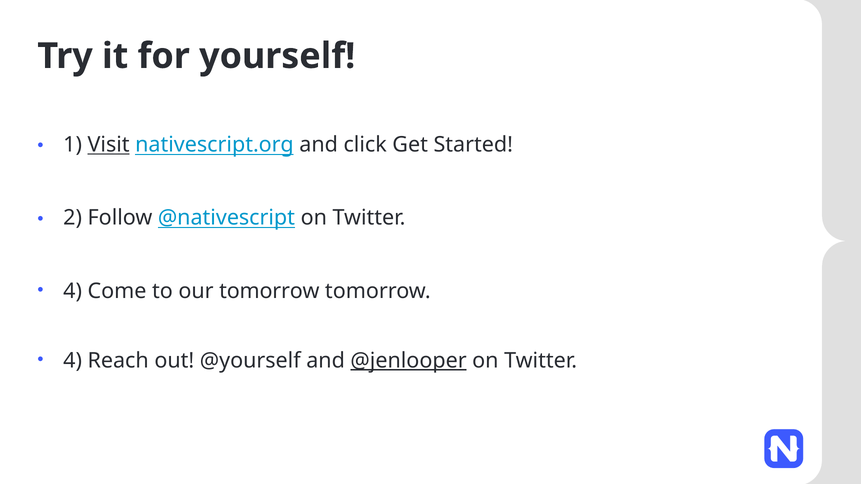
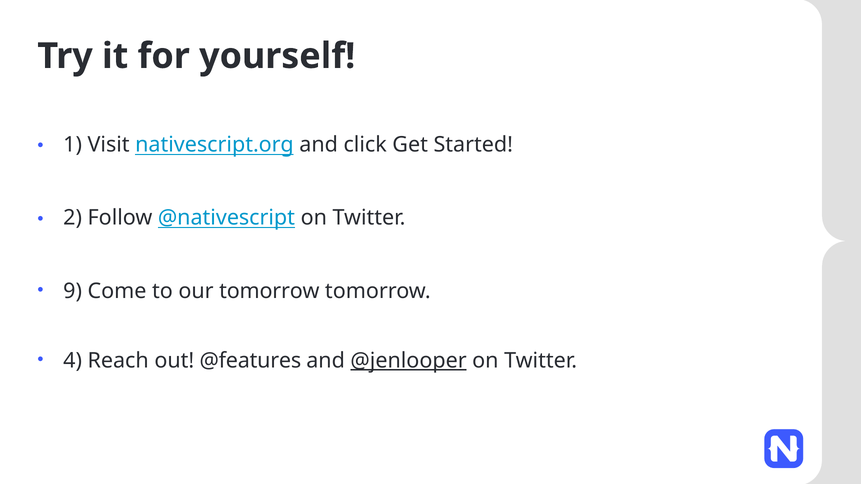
Visit underline: present -> none (109, 145)
4: 4 -> 9 (73, 291)
@yourself: @yourself -> @features (250, 361)
